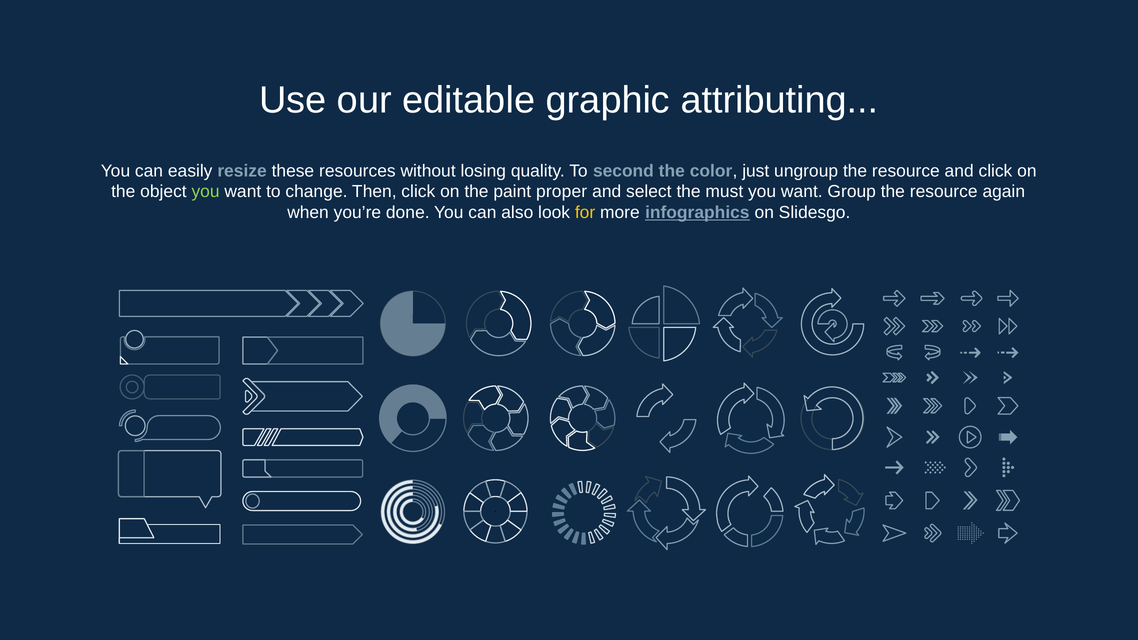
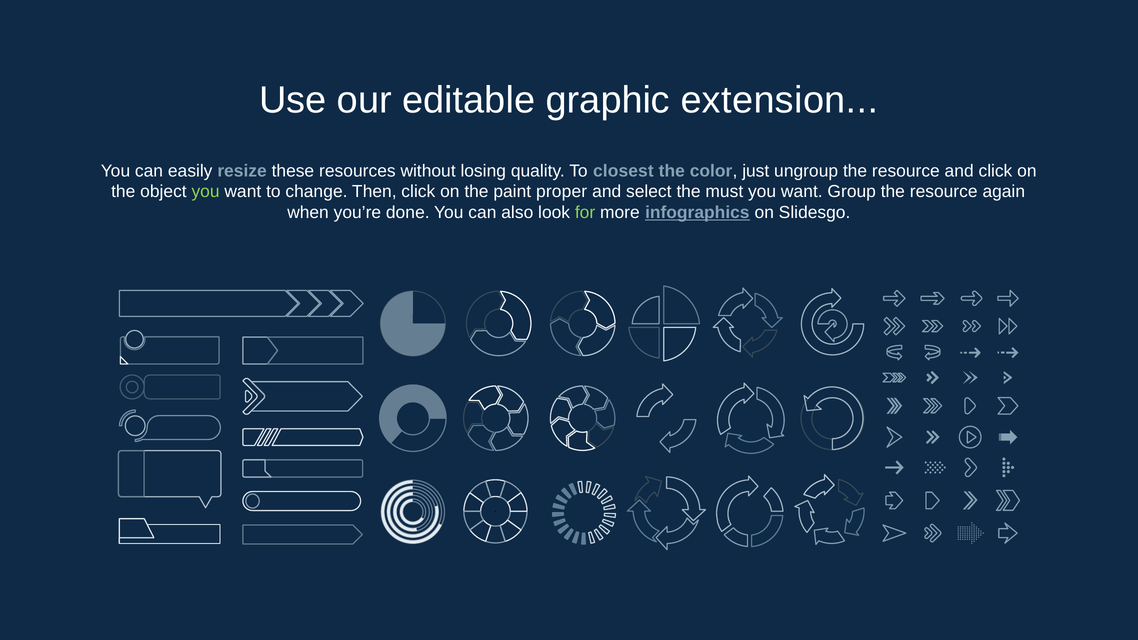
attributing: attributing -> extension (779, 100)
second: second -> closest (623, 171)
for colour: yellow -> light green (585, 213)
